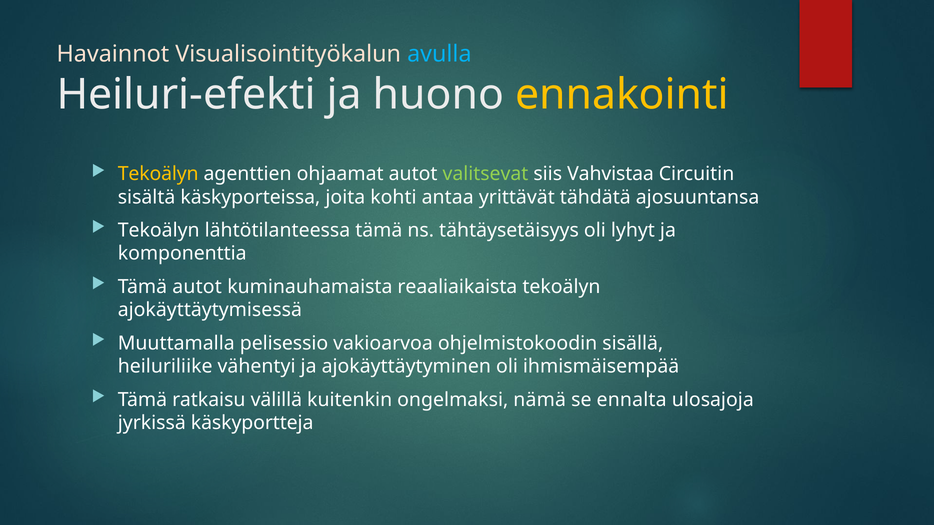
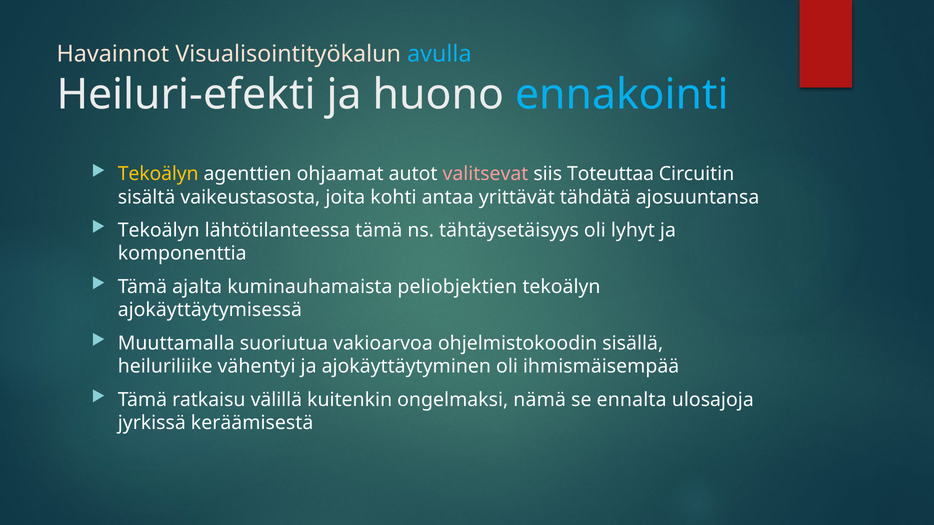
ennakointi colour: yellow -> light blue (622, 95)
valitsevat colour: light green -> pink (485, 174)
Vahvistaa: Vahvistaa -> Toteuttaa (611, 174)
käskyporteissa: käskyporteissa -> vaikeustasosta (250, 197)
Tämä autot: autot -> ajalta (197, 287)
reaaliaikaista: reaaliaikaista -> peliobjektien (457, 287)
pelisessio: pelisessio -> suoriutua (284, 343)
käskyportteja: käskyportteja -> keräämisestä (252, 423)
